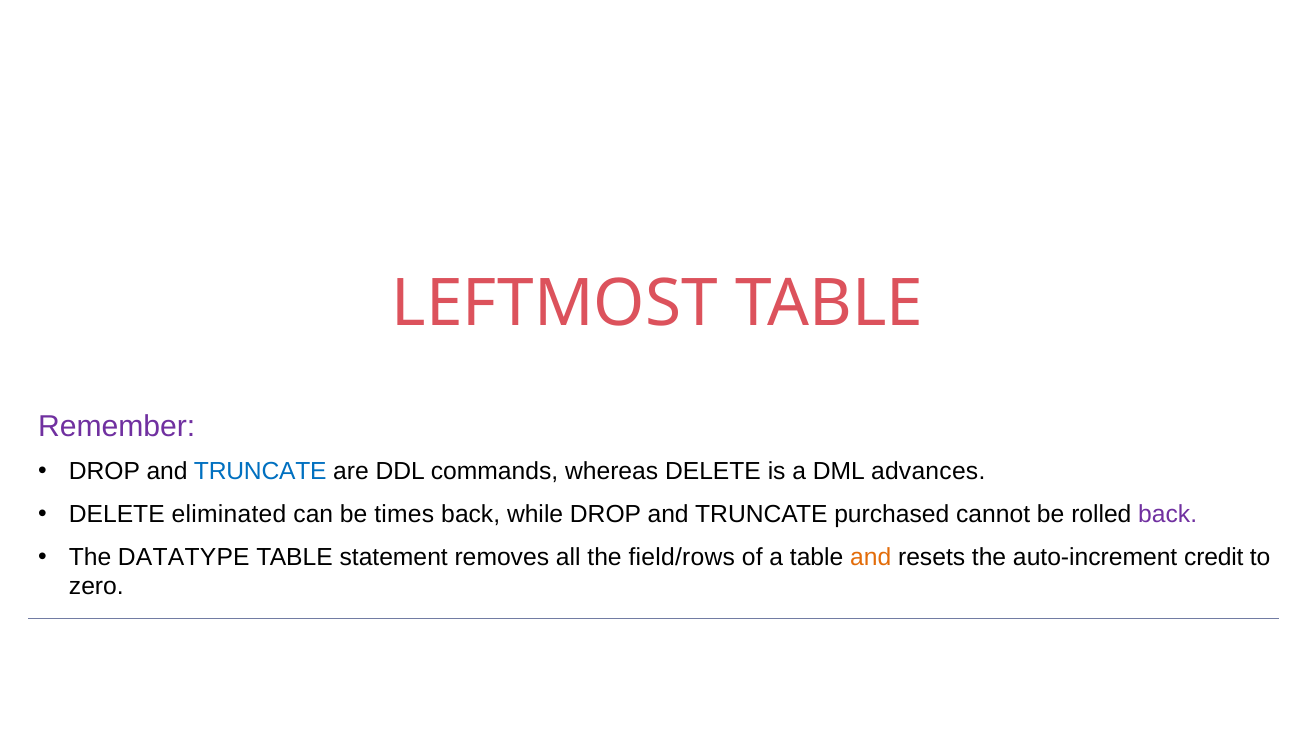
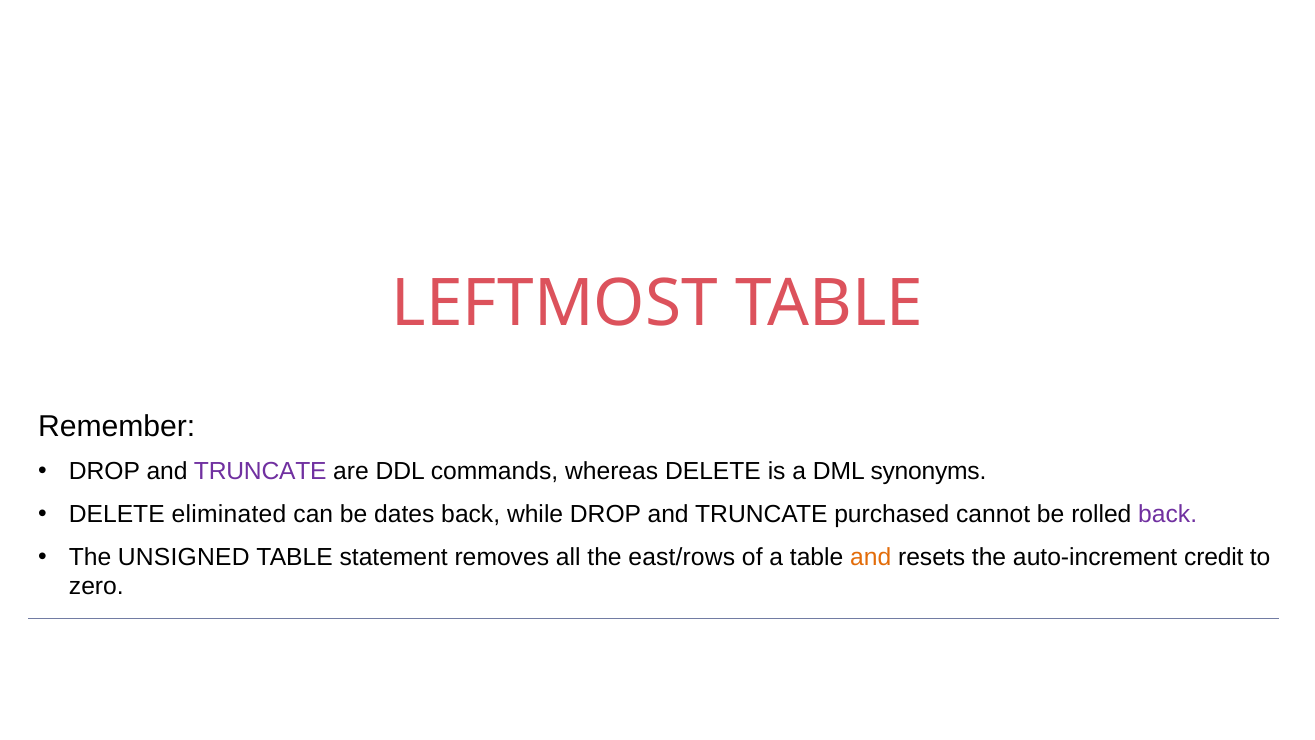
Remember colour: purple -> black (117, 426)
TRUNCATE colour: blue -> purple (260, 472)
advances: advances -> synonyms (928, 472)
times: times -> dates (404, 514)
DATATYPE: DATATYPE -> UNSIGNED (184, 557)
field/rows: field/rows -> east/rows (682, 557)
